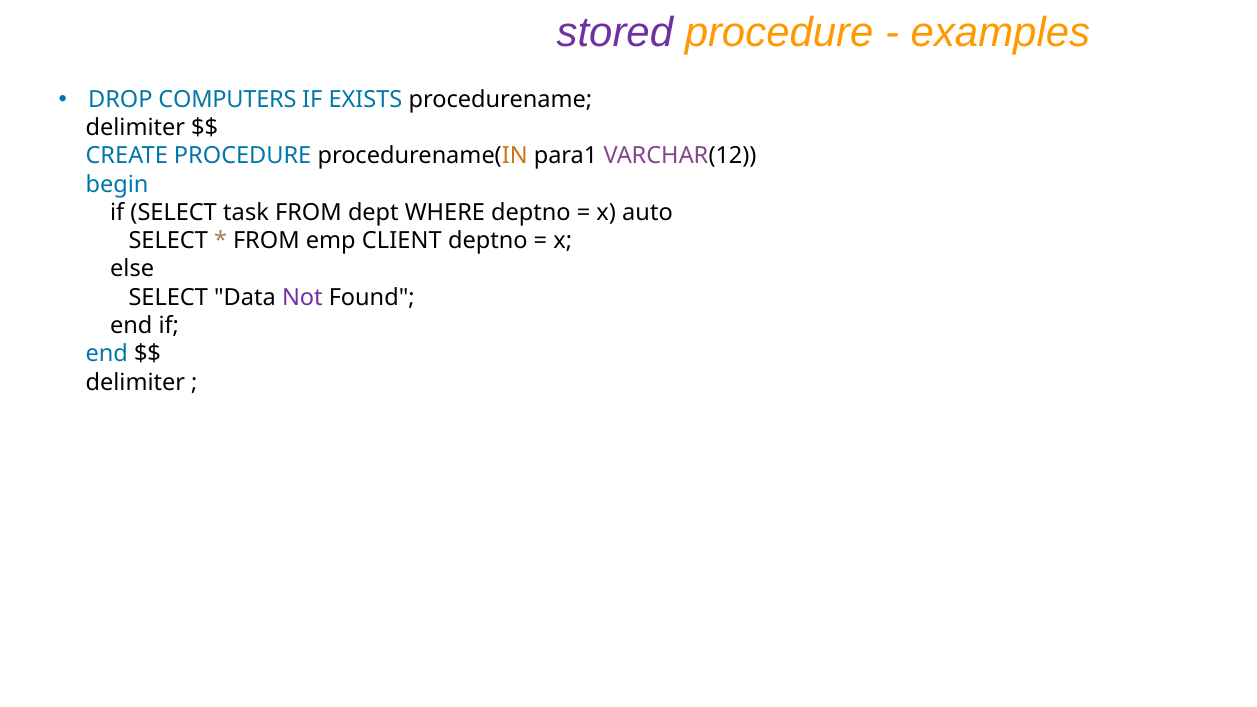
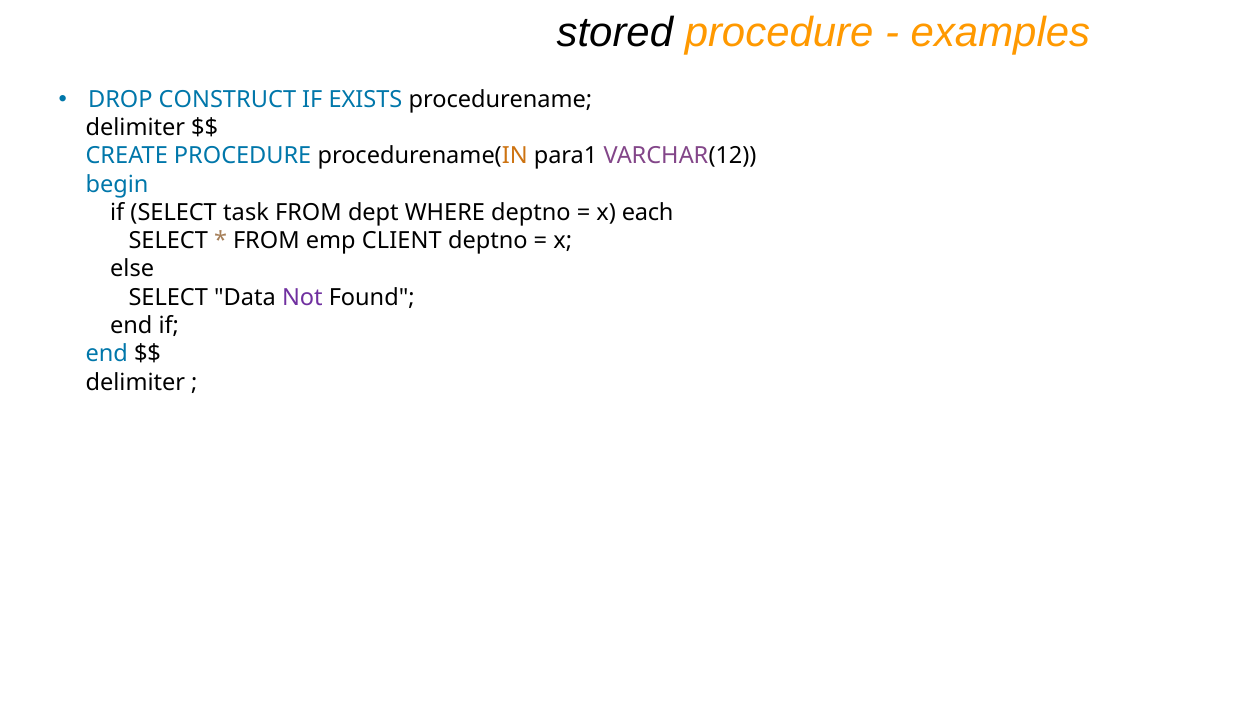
stored colour: purple -> black (615, 33)
COMPUTERS: COMPUTERS -> CONSTRUCT (227, 100)
auto: auto -> each (648, 213)
